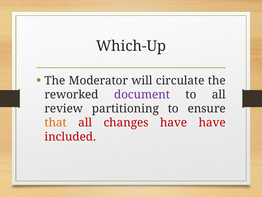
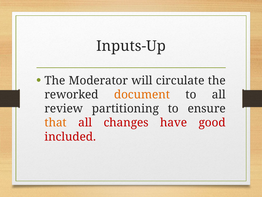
Which-Up: Which-Up -> Inputs-Up (131, 46)
document colour: purple -> orange (142, 94)
have have: have -> good (212, 122)
